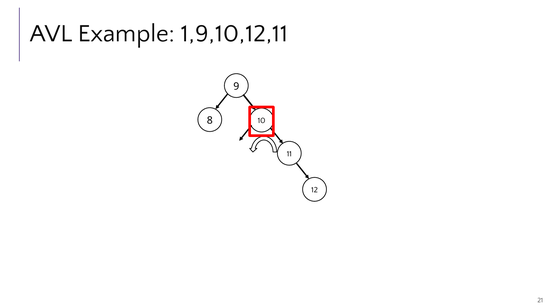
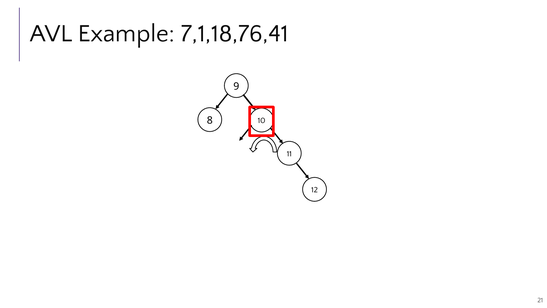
1,9,10,12,11: 1,9,10,12,11 -> 7,1,18,76,41 (235, 34)
